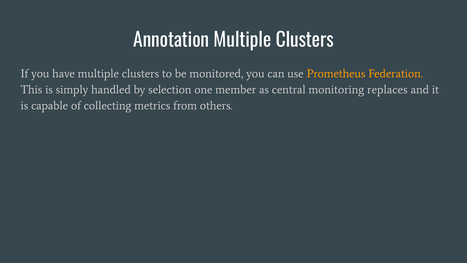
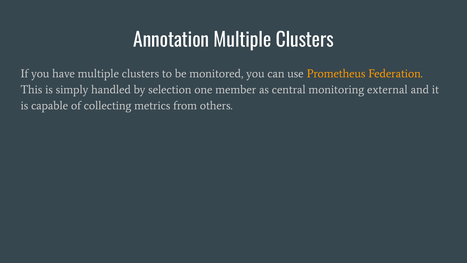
replaces: replaces -> external (387, 90)
